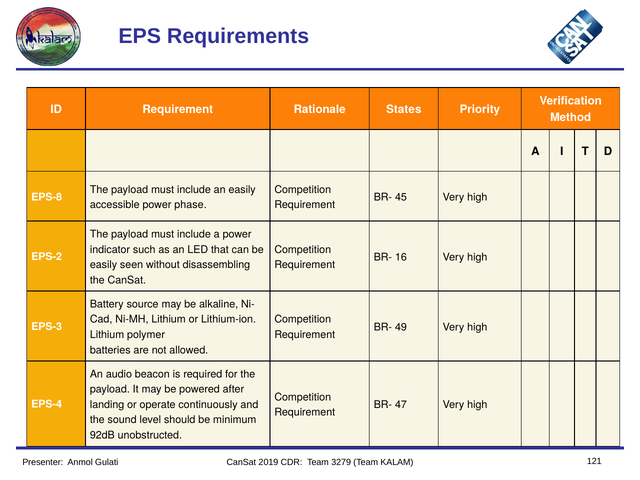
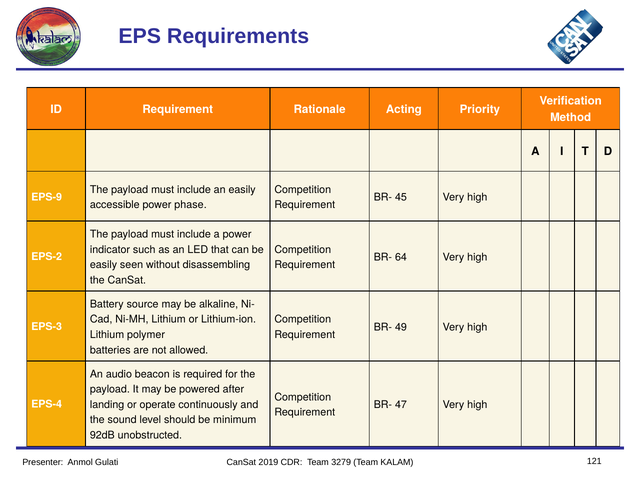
States: States -> Acting (404, 109)
EPS-8: EPS-8 -> EPS-9 (47, 197)
16: 16 -> 64 (401, 257)
